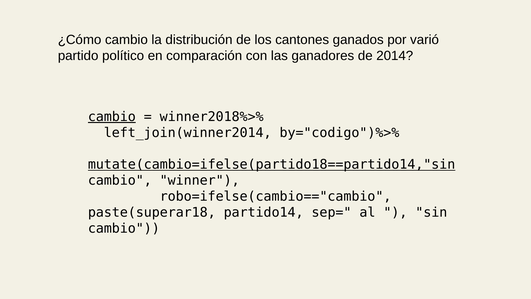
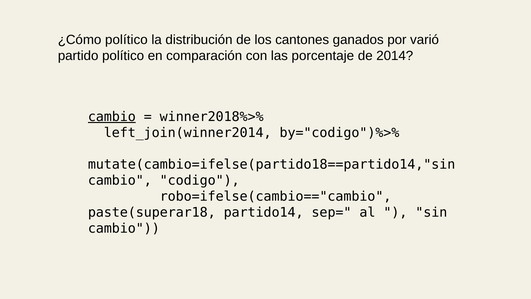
¿Cómo cambio: cambio -> político (126, 40)
ganadores: ganadores -> porcentaje (323, 56)
mutate(cambio=ifelse(partido18==partido14,"sin underline: present -> none (272, 164)
winner: winner -> codigo (200, 180)
